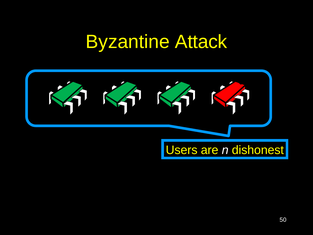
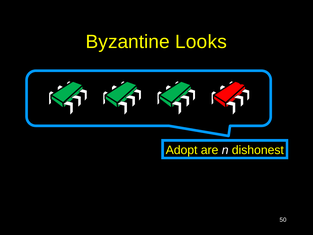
Attack: Attack -> Looks (201, 42)
Users: Users -> Adopt (182, 150)
